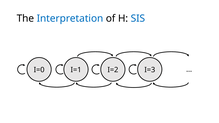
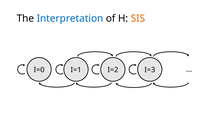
SIS colour: blue -> orange (138, 18)
